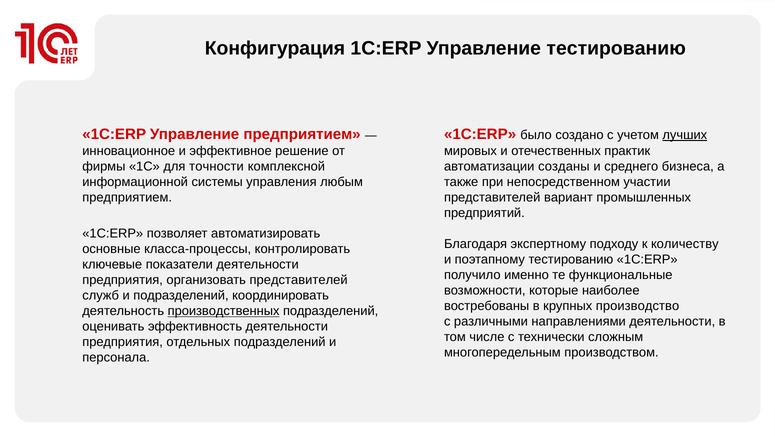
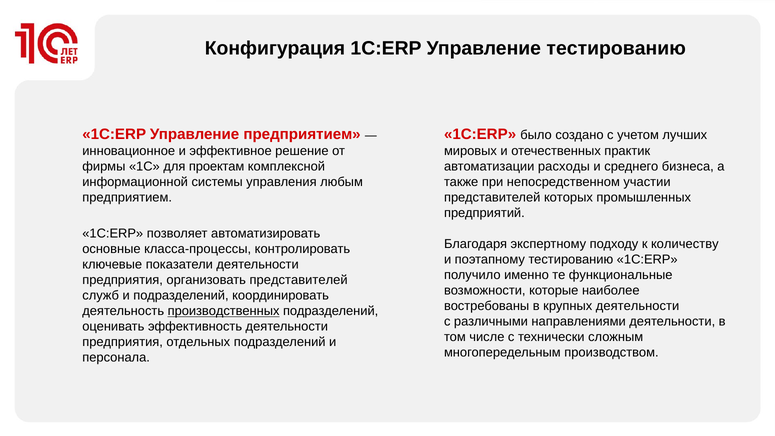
лучших underline: present -> none (685, 135)
точности: точности -> проектам (217, 166)
созданы: созданы -> расходы (564, 166)
вариант: вариант -> которых (568, 197)
крупных производство: производство -> деятельности (638, 306)
